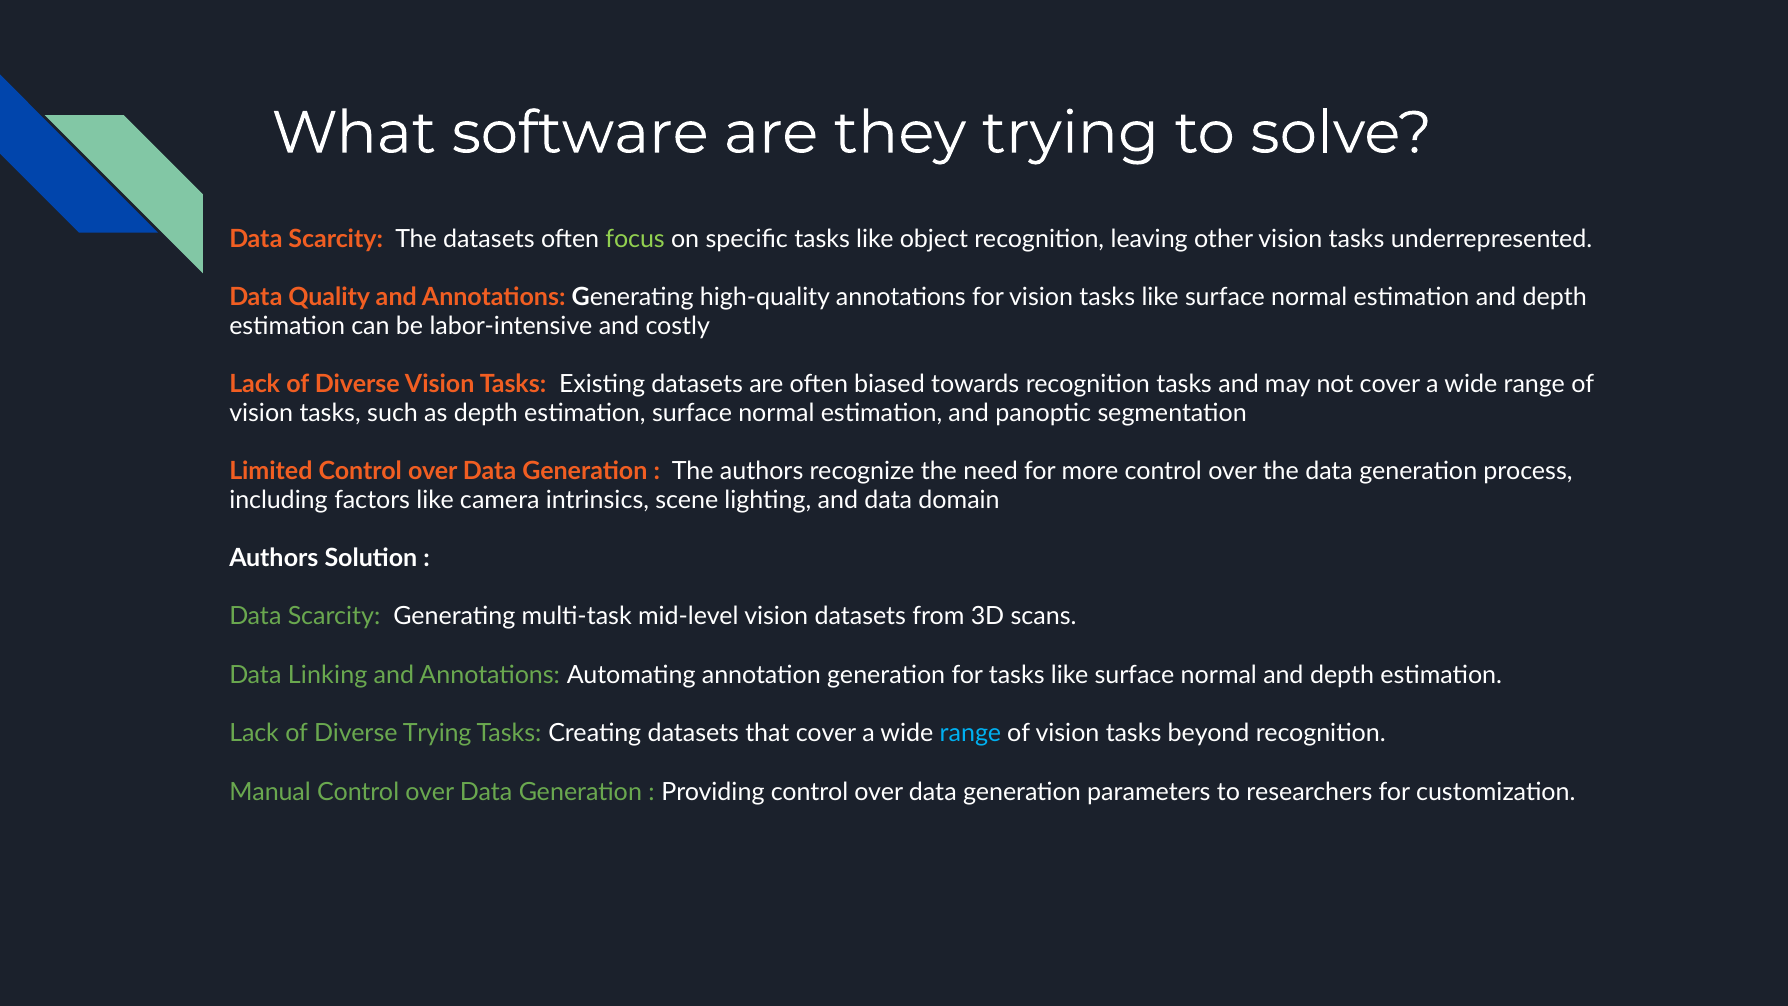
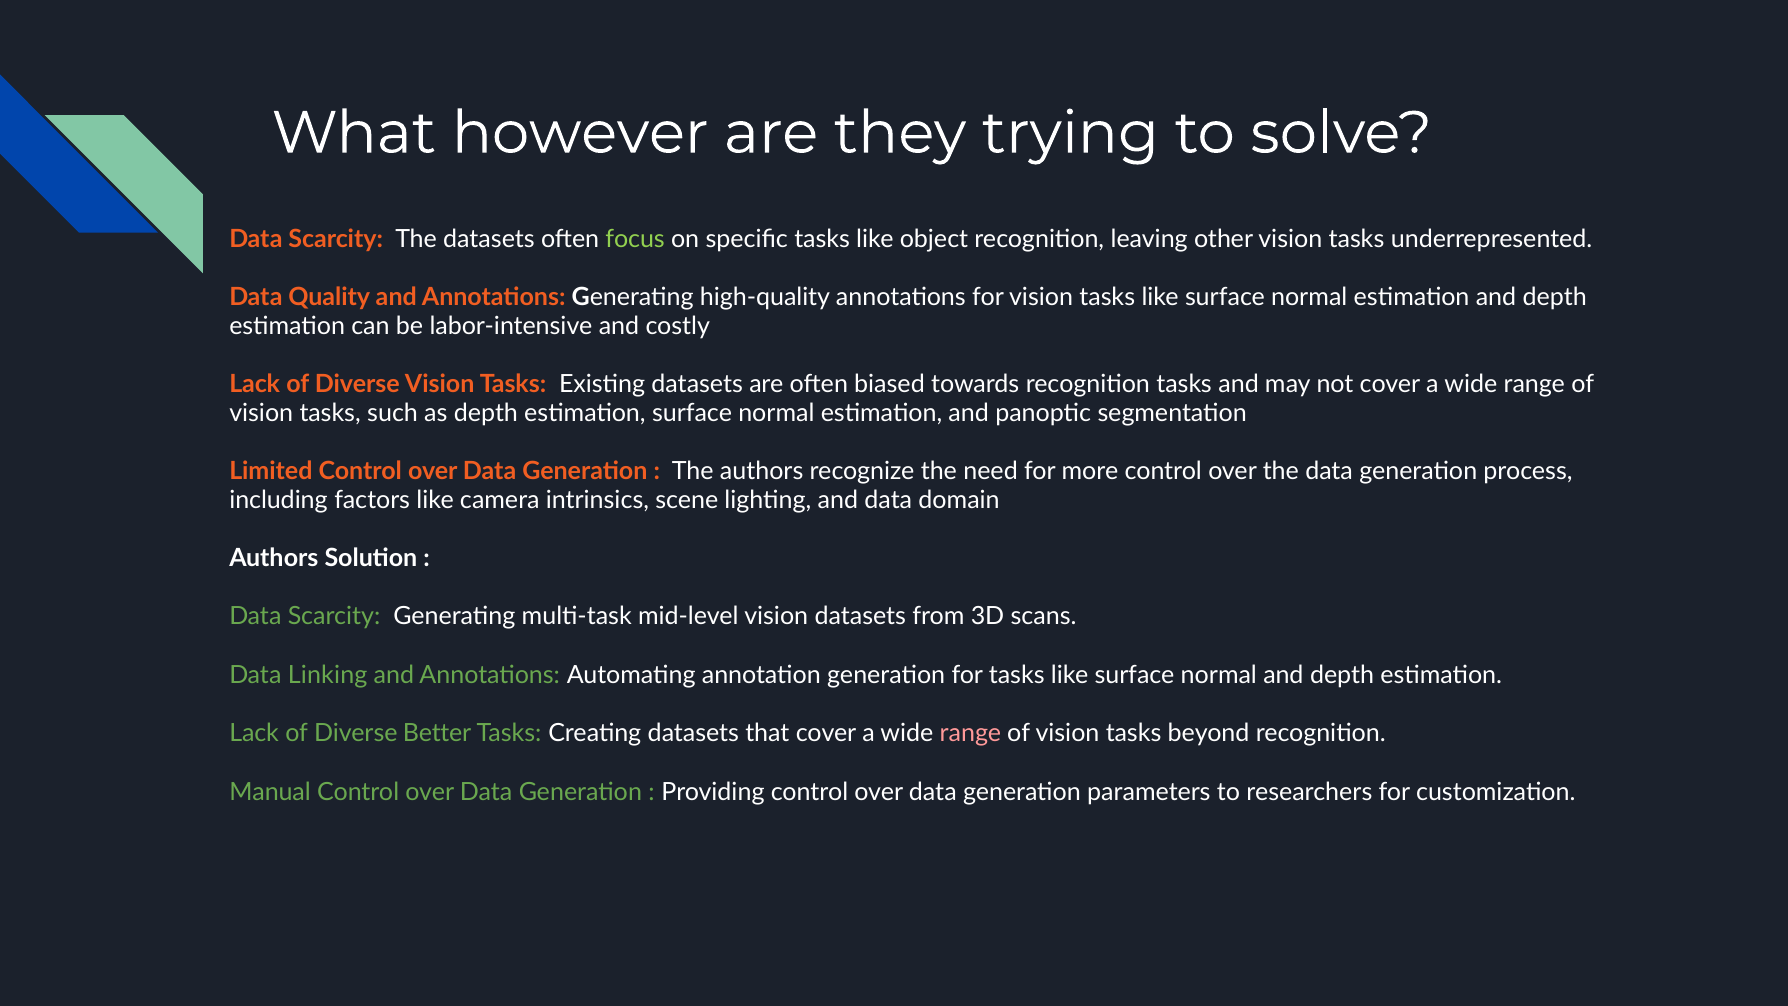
software: software -> however (580, 133)
Diverse Trying: Trying -> Better (437, 733)
range colour: light blue -> pink (970, 733)
